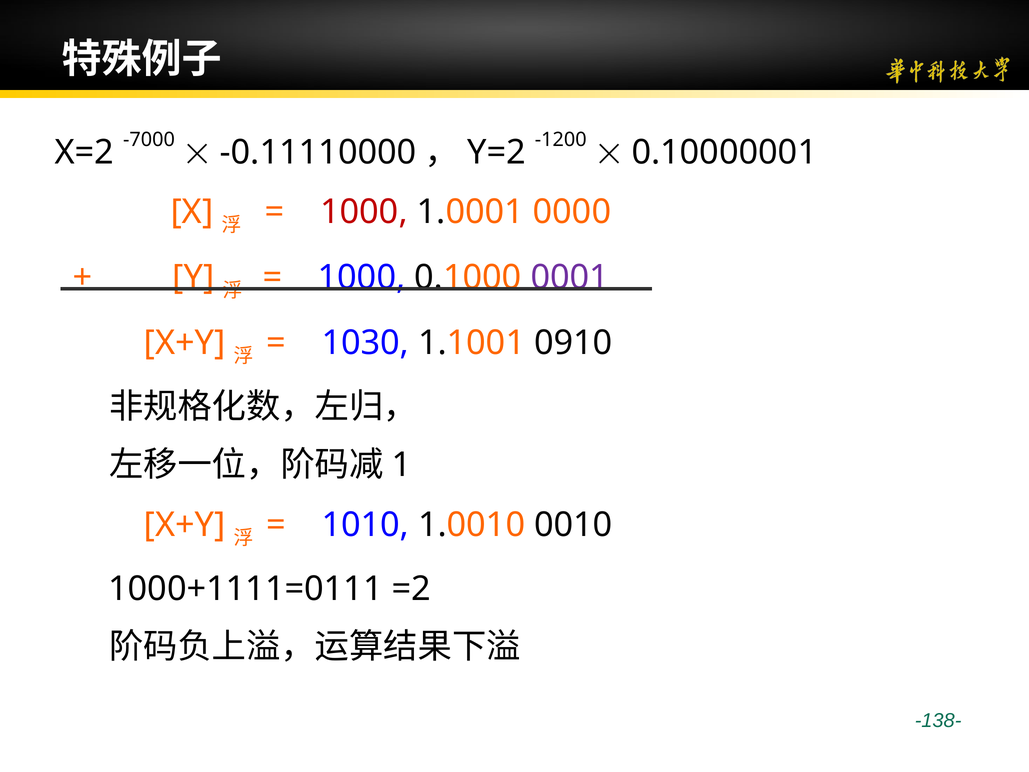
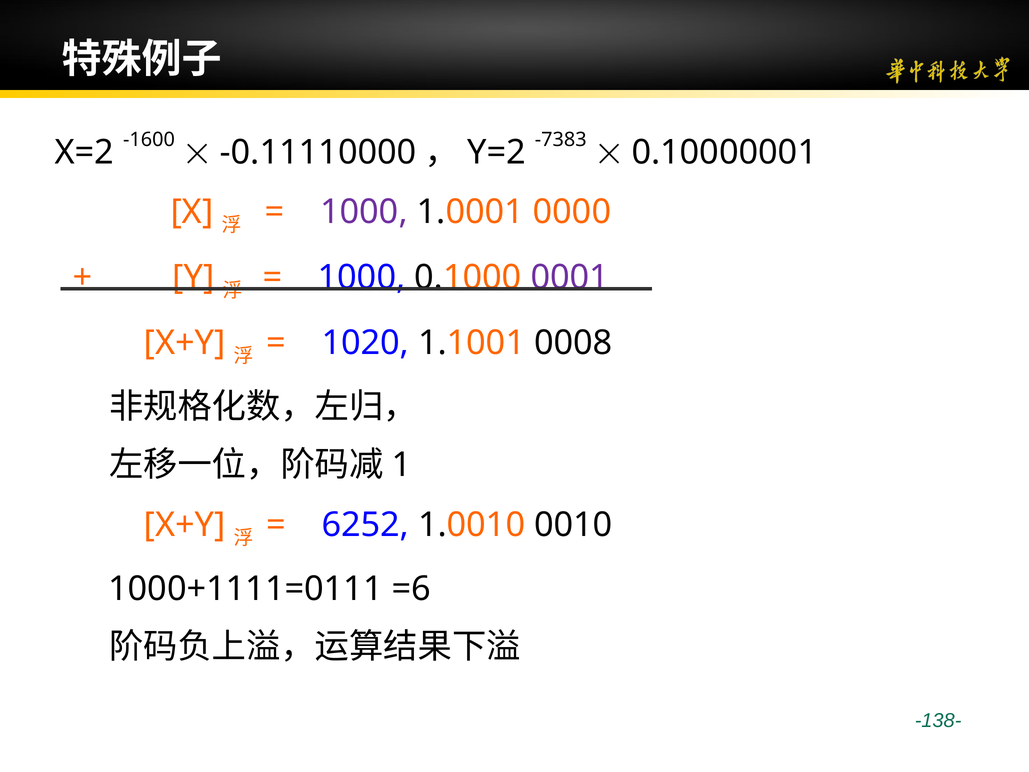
-7000: -7000 -> -1600 (149, 140)
-1200: -1200 -> -7383 (561, 140)
1000 colour: red -> purple (364, 212)
1030: 1030 -> 1020 (365, 343)
0910: 0910 -> 0008 (573, 343)
1010: 1010 -> 6252 (365, 525)
=2: =2 -> =6 (411, 589)
